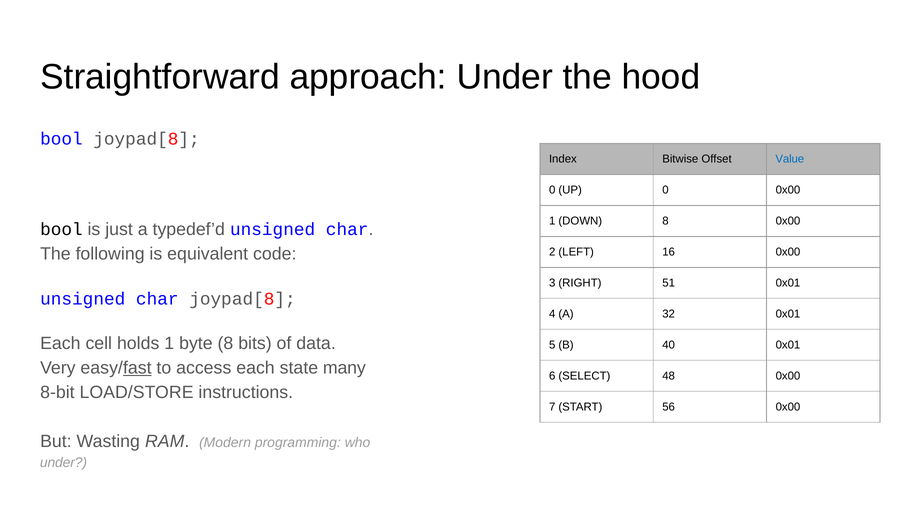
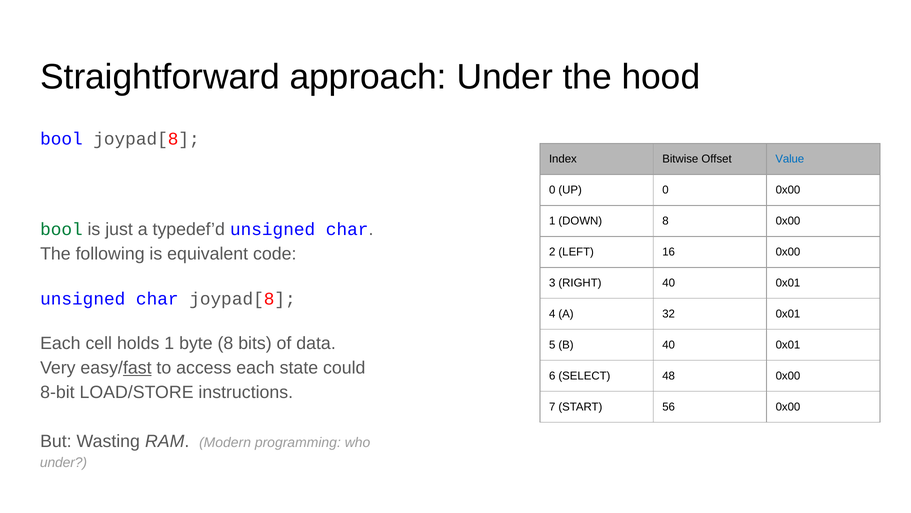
bool colour: black -> green (61, 229)
RIGHT 51: 51 -> 40 (669, 283)
many: many -> could (344, 367)
